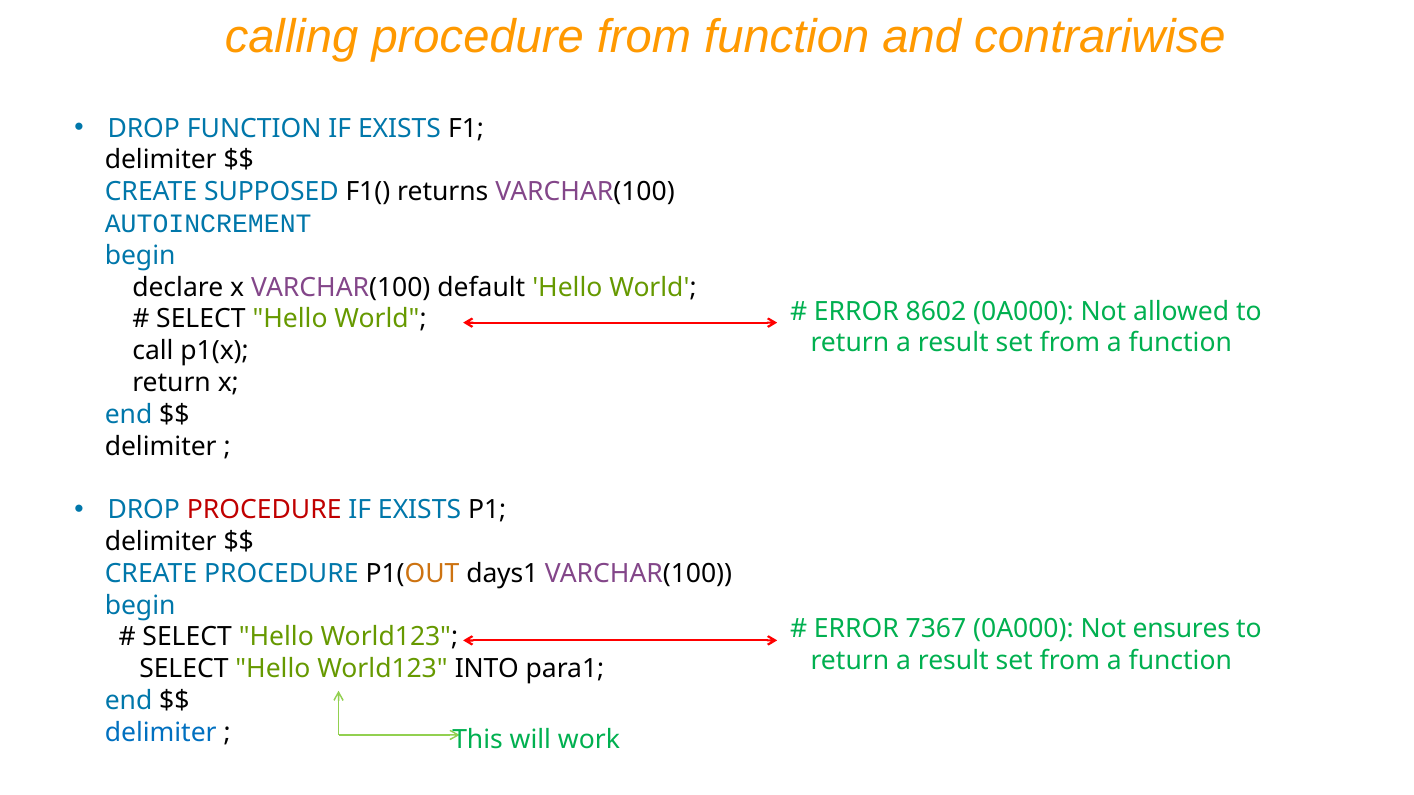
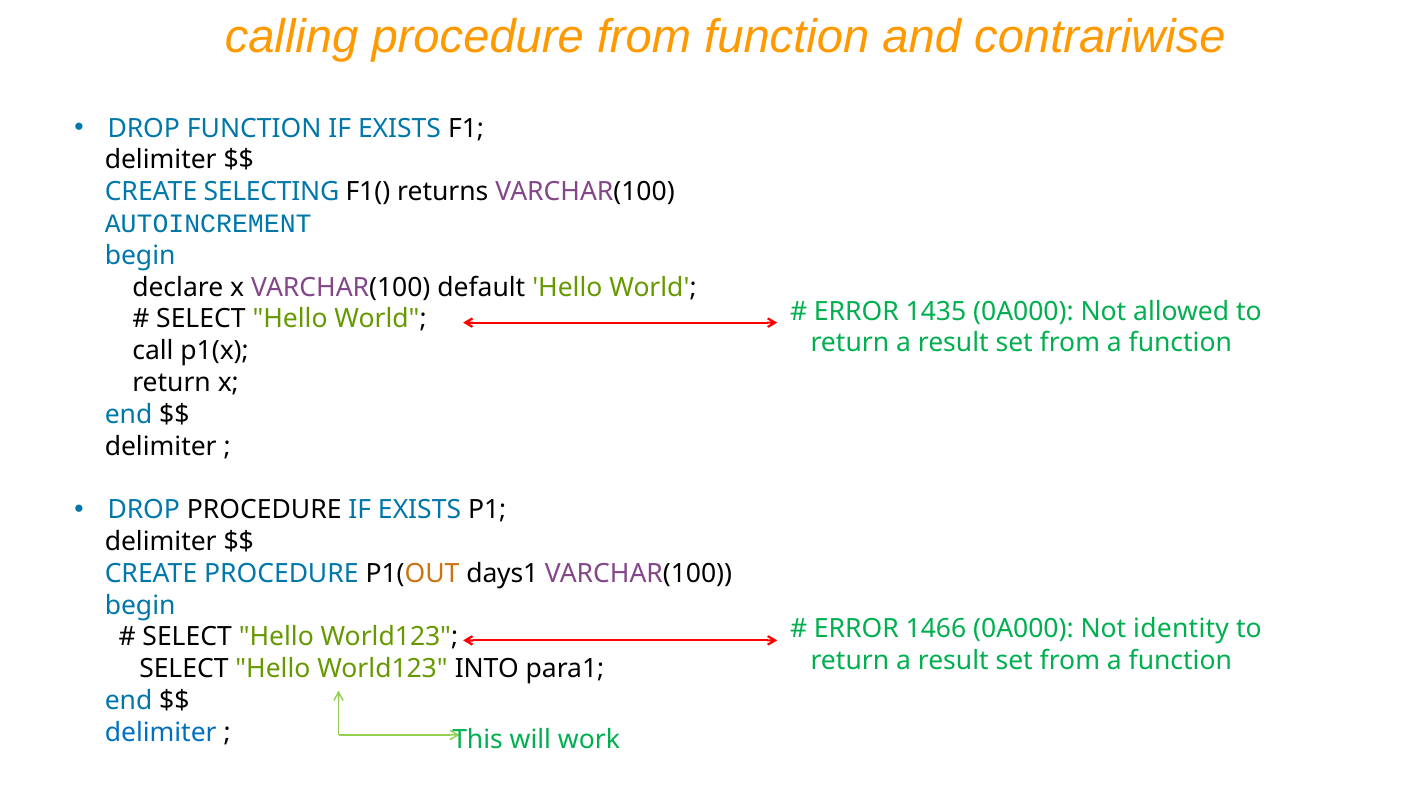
SUPPOSED: SUPPOSED -> SELECTING (271, 192)
8602: 8602 -> 1435 (936, 311)
PROCEDURE colour: red -> black (264, 510)
7367: 7367 -> 1466 (936, 629)
ensures: ensures -> identity (1181, 629)
